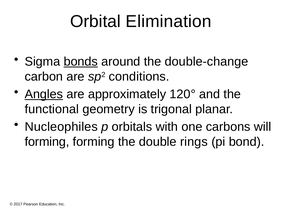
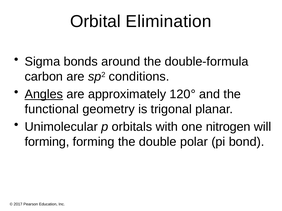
bonds underline: present -> none (81, 62)
double-change: double-change -> double-formula (207, 62)
Nucleophiles: Nucleophiles -> Unimolecular (61, 127)
carbons: carbons -> nitrogen (228, 127)
rings: rings -> polar (194, 142)
